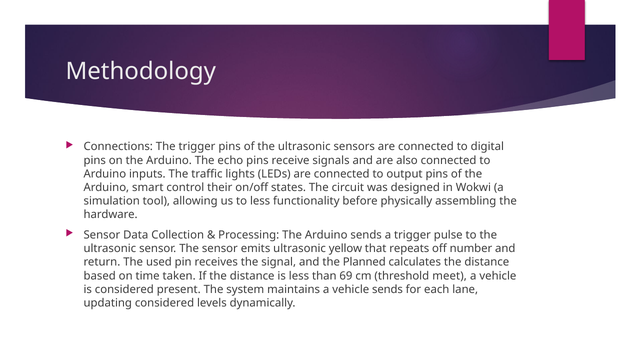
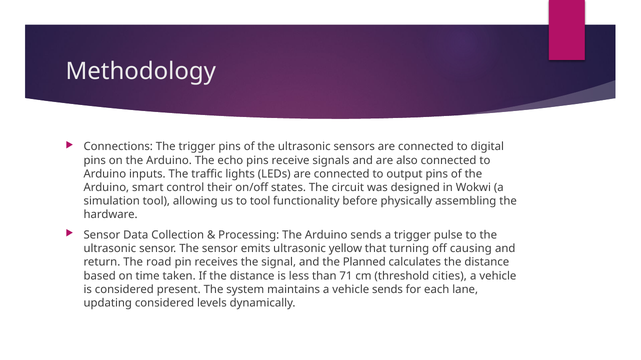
to less: less -> tool (260, 201)
repeats: repeats -> turning (409, 249)
number: number -> causing (471, 249)
used: used -> road (159, 263)
69: 69 -> 71 (346, 276)
meet: meet -> cities (450, 276)
